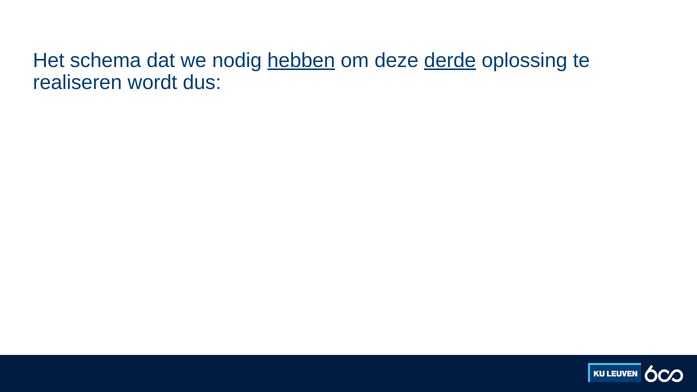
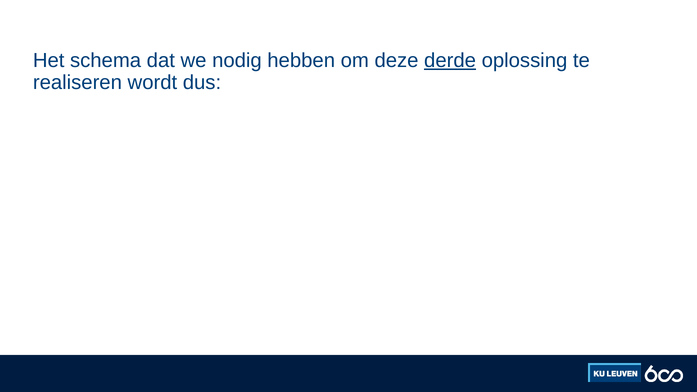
hebben underline: present -> none (301, 61)
